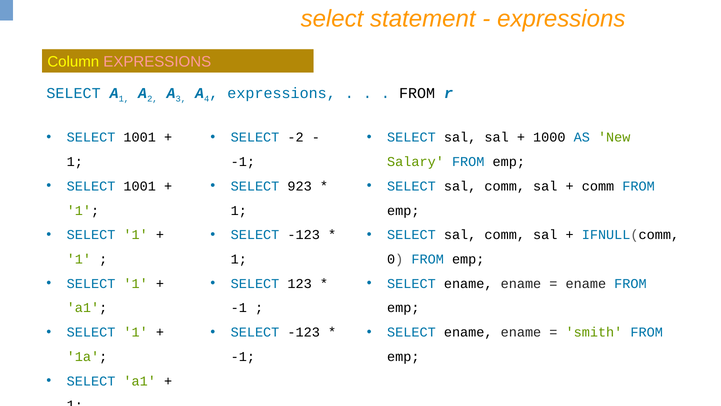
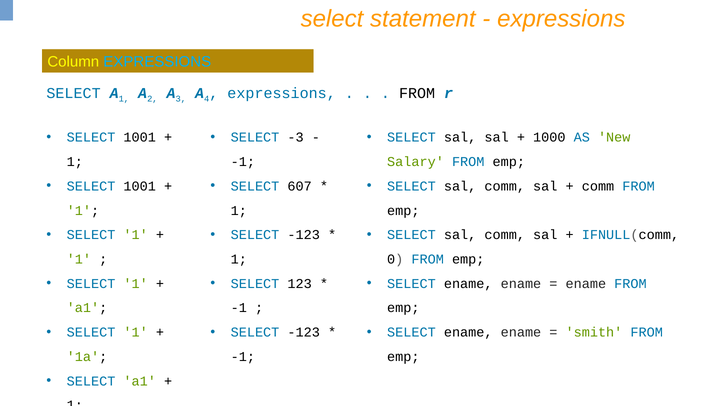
EXPRESSIONS colour: pink -> light blue (157, 62)
-2: -2 -> -3 (296, 137)
923: 923 -> 607 (300, 186)
